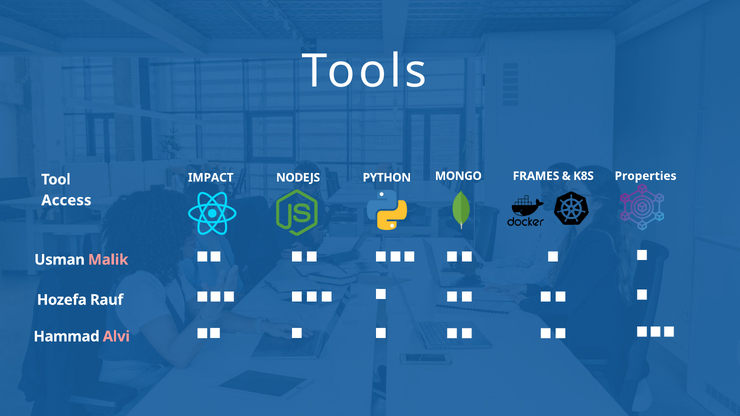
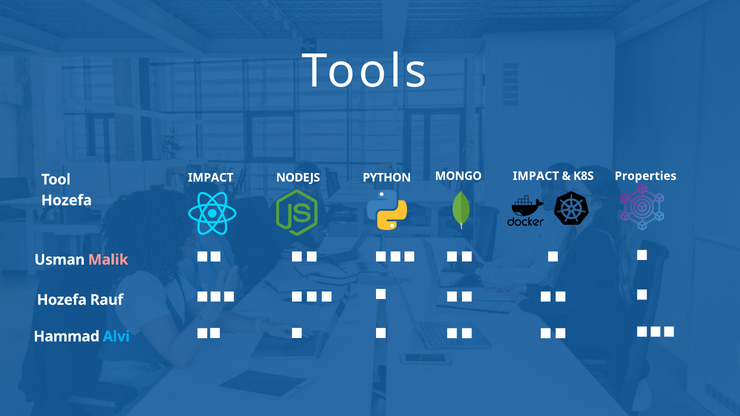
MONGO FRAMES: FRAMES -> IMPACT (536, 176)
Access: Access -> Hozefa (67, 200)
Alvi colour: pink -> light blue (116, 337)
